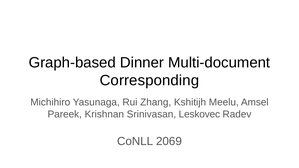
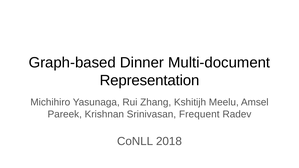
Corresponding: Corresponding -> Representation (150, 81)
Leskovec: Leskovec -> Frequent (199, 114)
2069: 2069 -> 2018 (169, 141)
